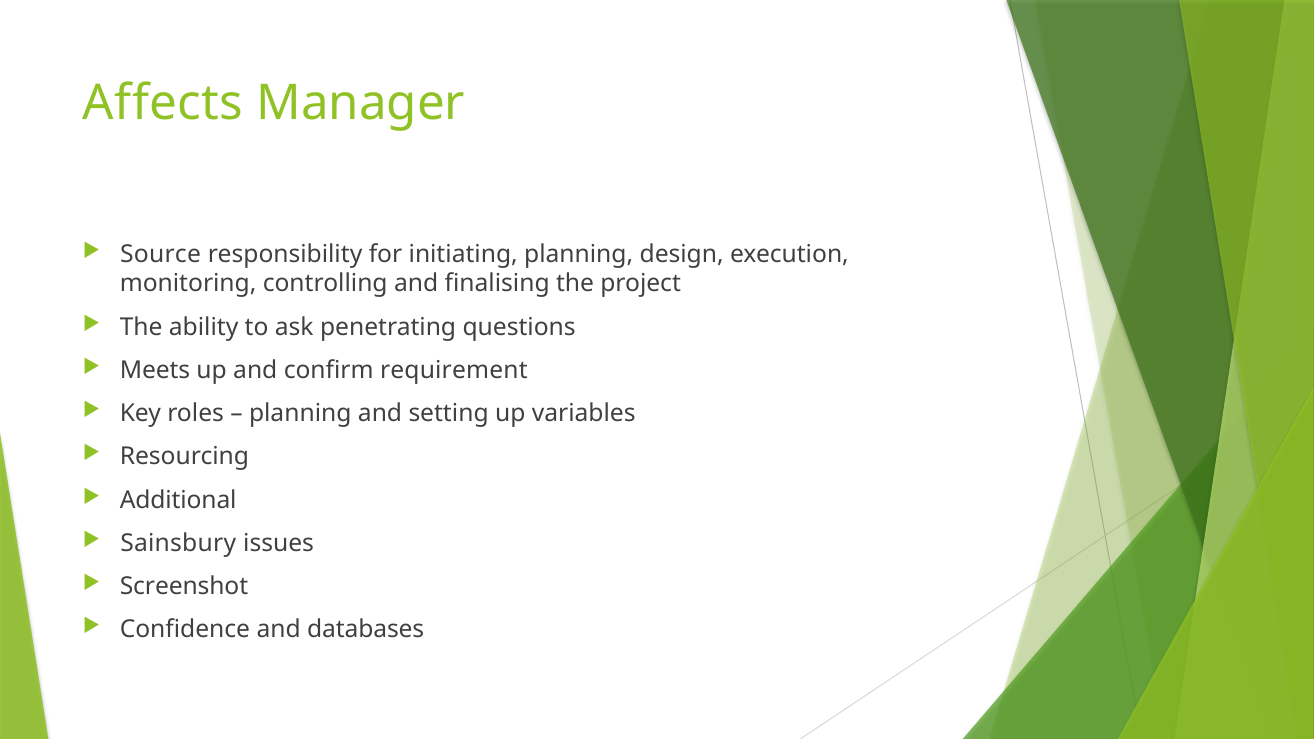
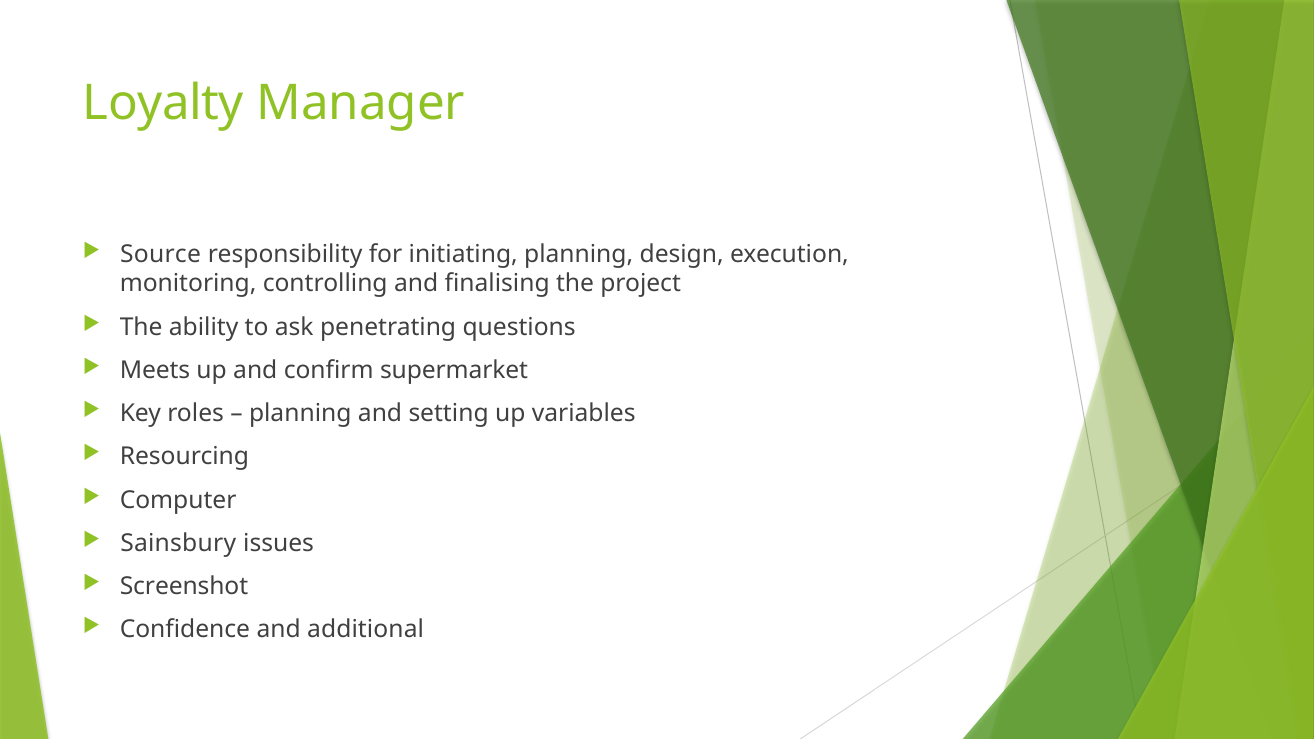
Affects: Affects -> Loyalty (163, 104)
requirement: requirement -> supermarket (454, 370)
Additional: Additional -> Computer (178, 500)
databases: databases -> additional (366, 630)
